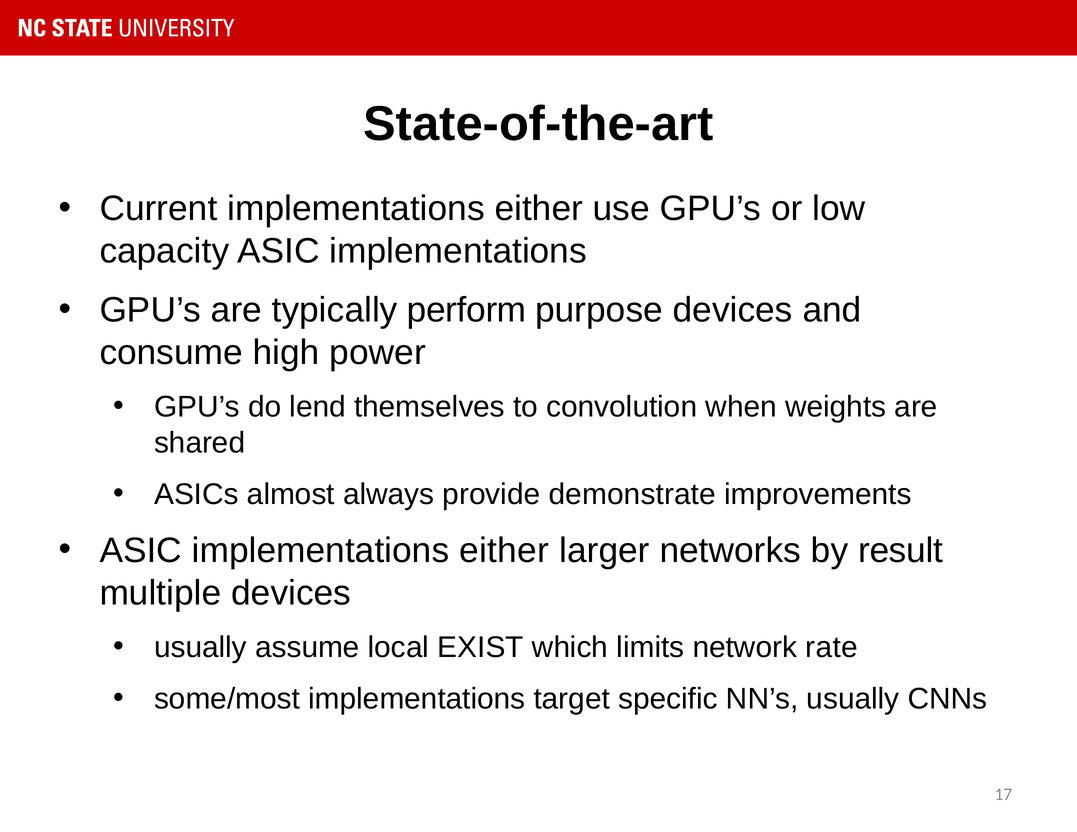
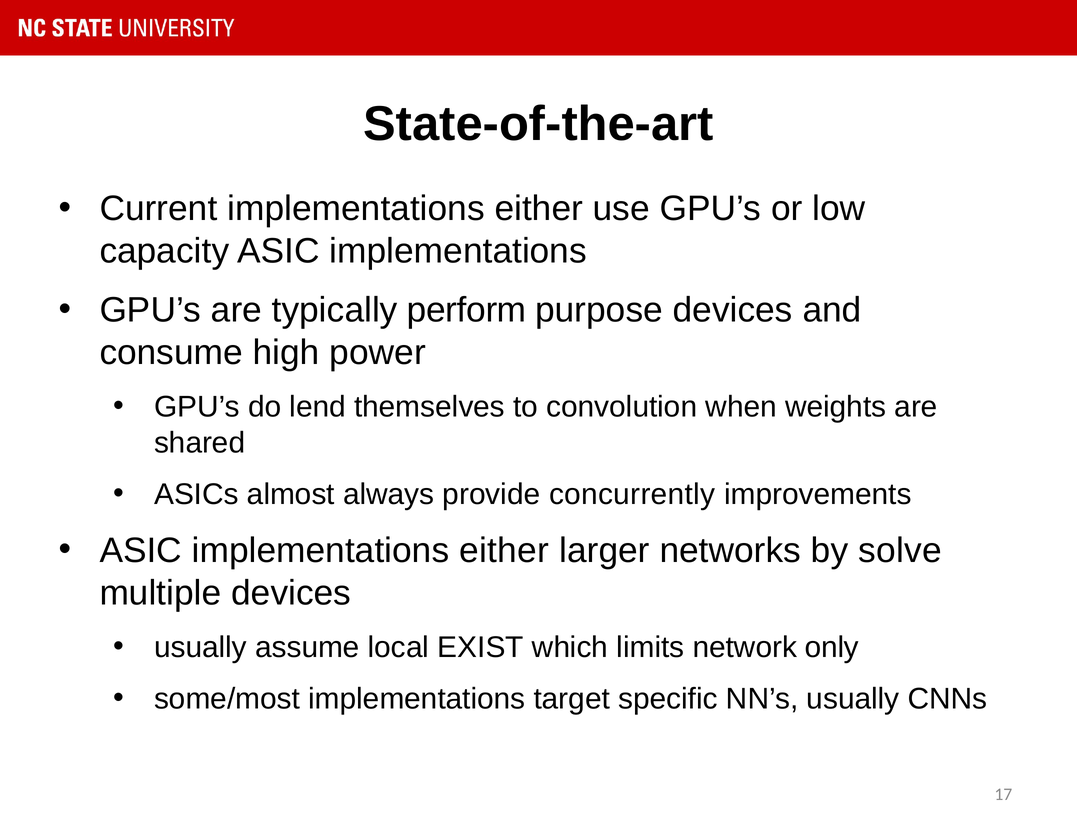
demonstrate: demonstrate -> concurrently (632, 495)
result: result -> solve (900, 551)
rate: rate -> only (832, 648)
